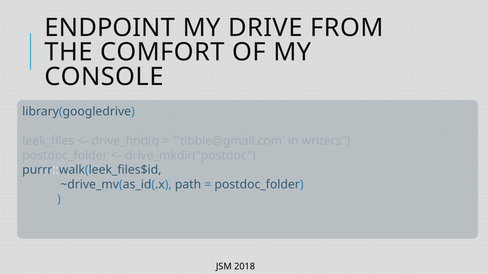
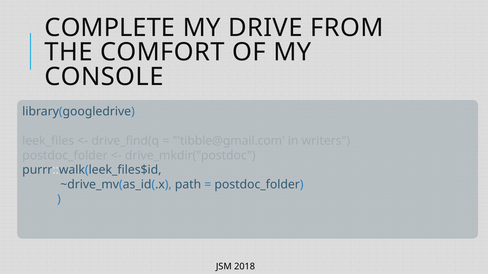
ENDPOINT: ENDPOINT -> COMPLETE (110, 28)
